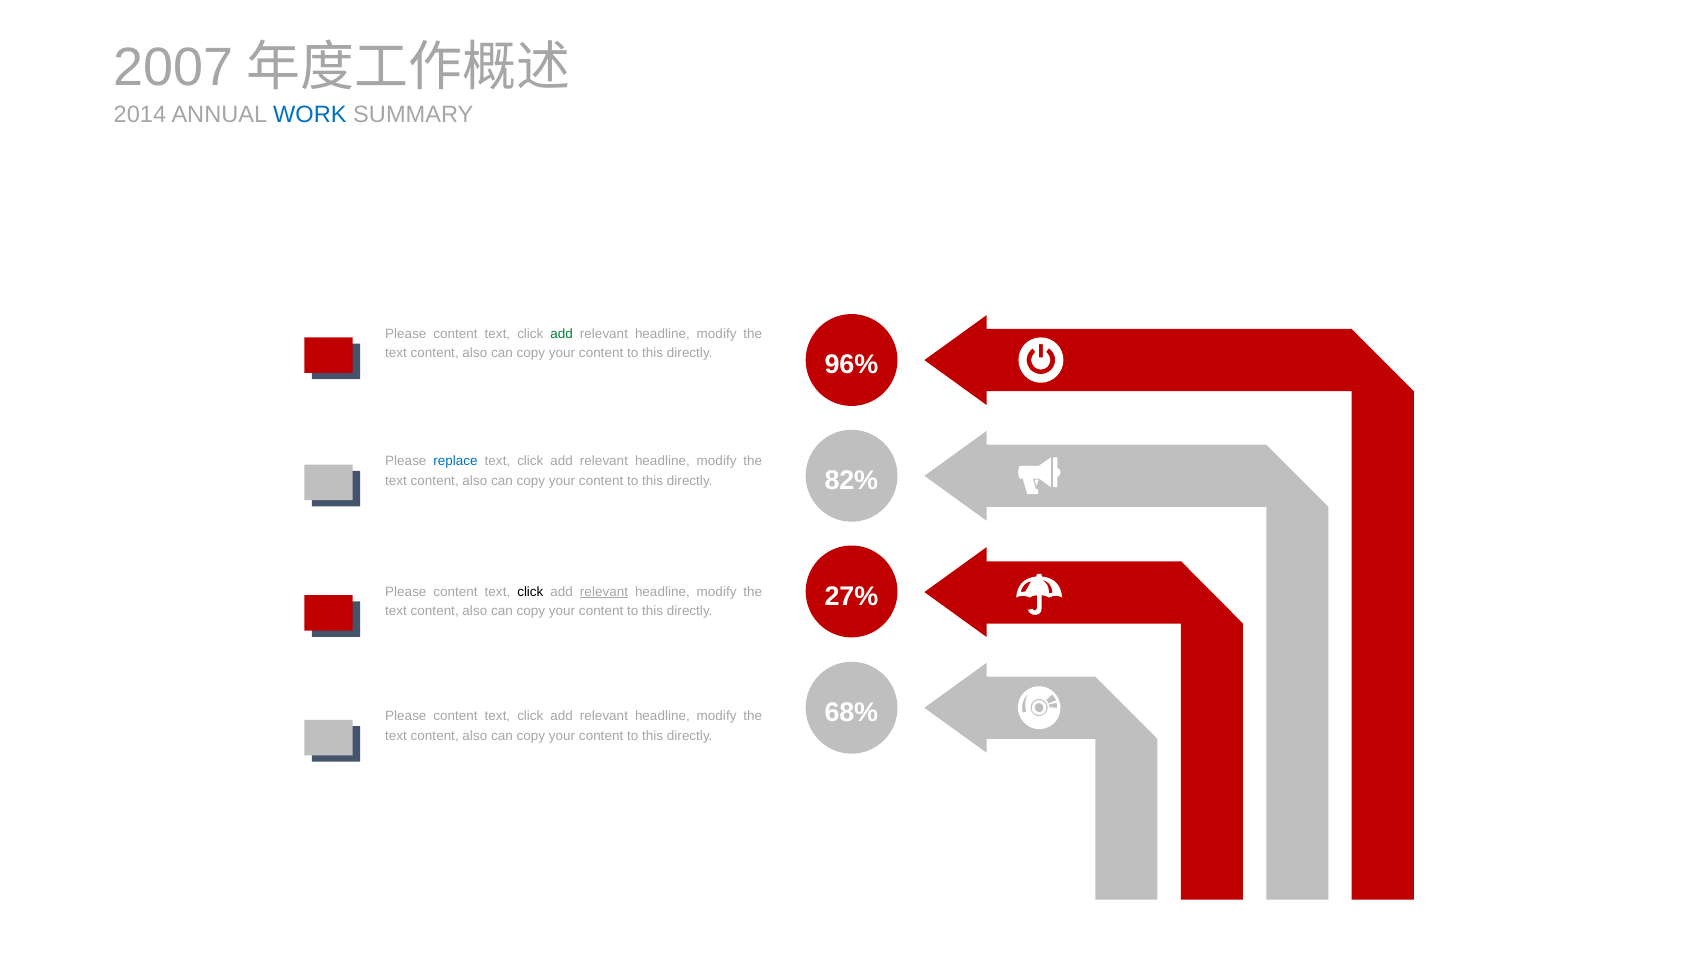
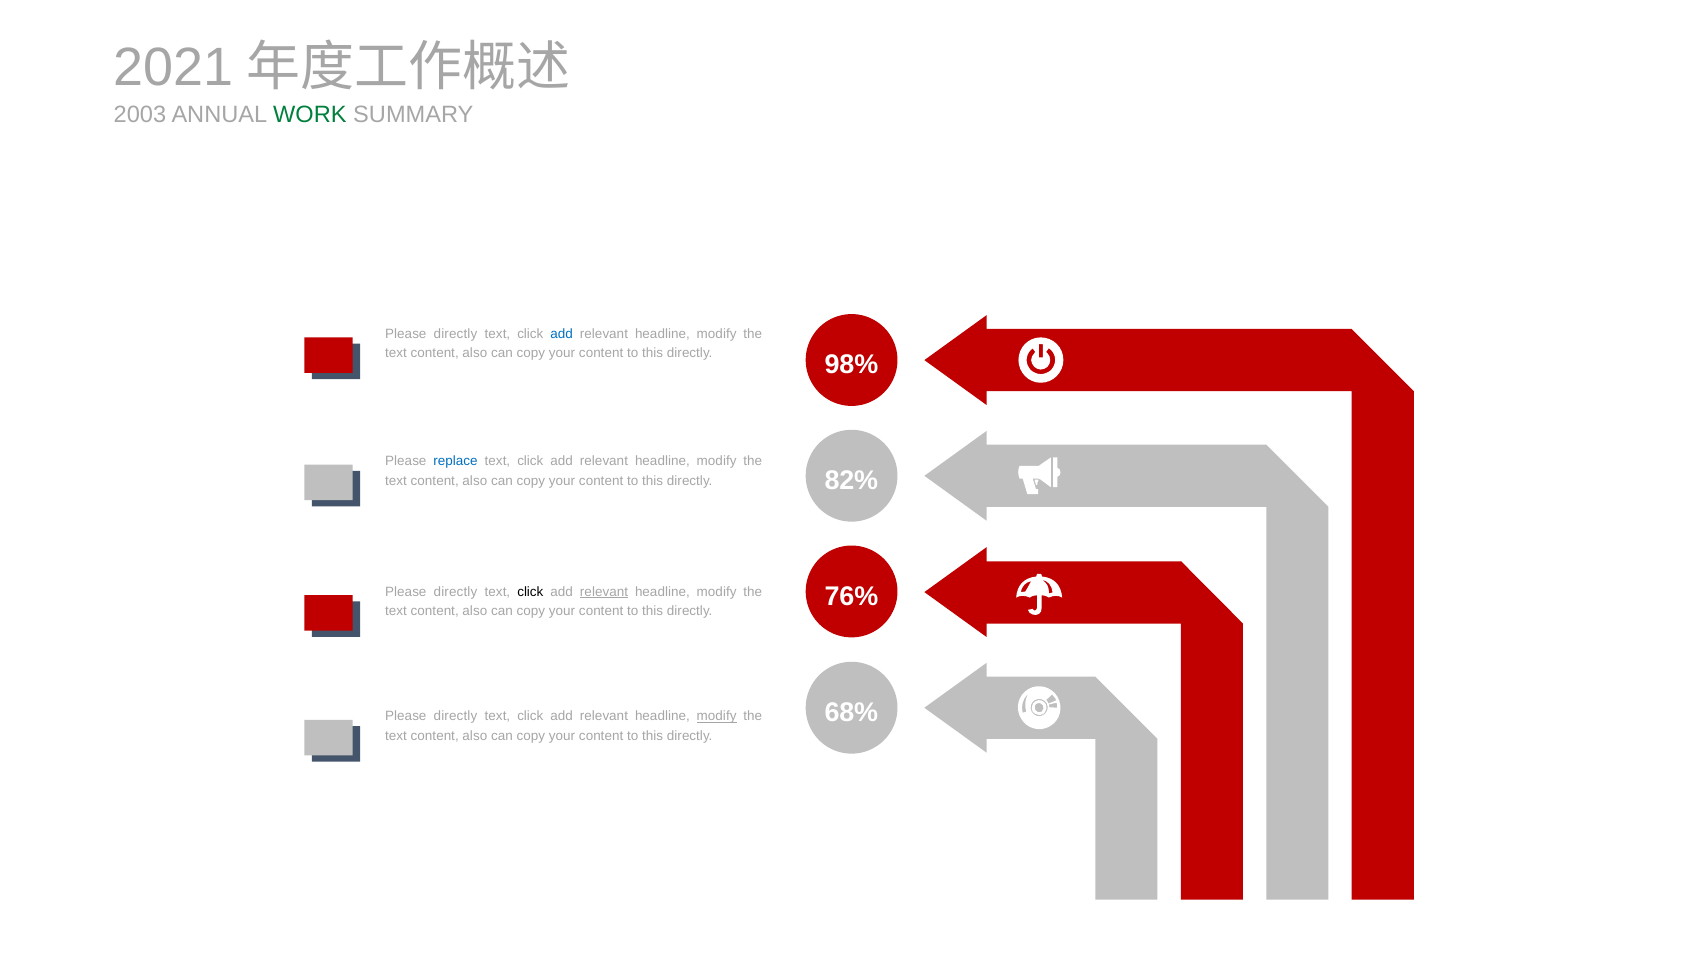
2007: 2007 -> 2021 (174, 67)
2014: 2014 -> 2003 (140, 114)
WORK colour: blue -> green (310, 114)
content: content -> directly (456, 334)
add colour: green -> blue (562, 334)
96%: 96% -> 98% (851, 365)
27%: 27% -> 76% (851, 596)
content: content -> directly (456, 591)
content: content -> directly (456, 716)
modify underline: none -> present (717, 716)
